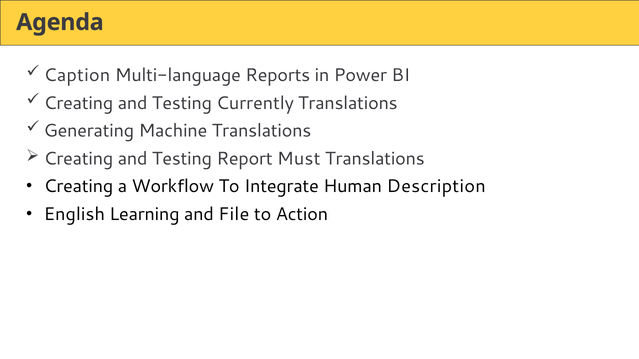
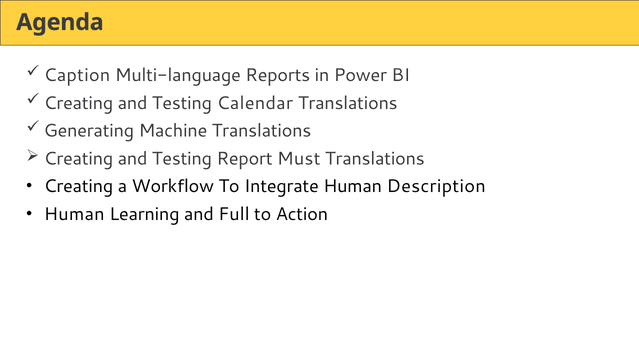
Currently: Currently -> Calendar (255, 103)
English: English -> Human (74, 214)
File: File -> Full (234, 214)
